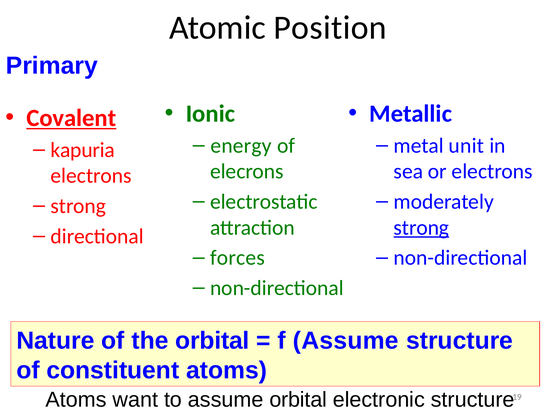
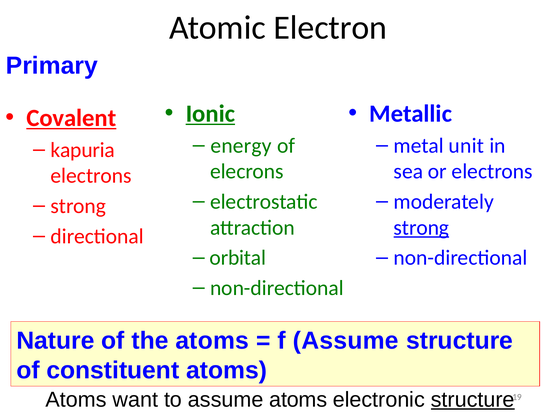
Position: Position -> Electron (330, 28)
Ionic underline: none -> present (210, 114)
forces: forces -> orbital (238, 258)
the orbital: orbital -> atoms (212, 341)
assume orbital: orbital -> atoms (298, 400)
structure underline: none -> present (473, 400)
